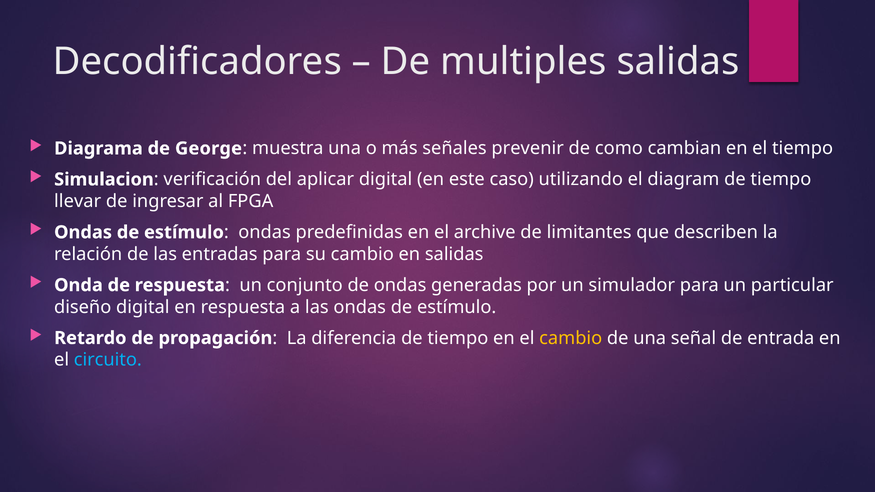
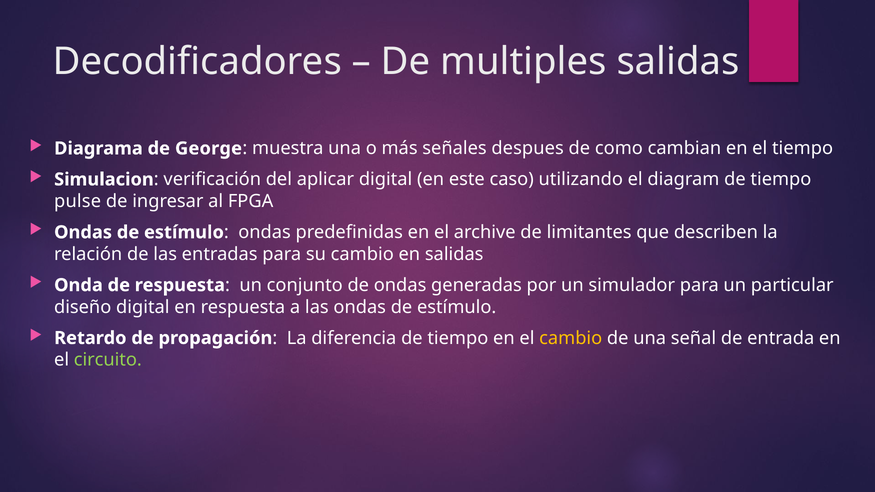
prevenir: prevenir -> despues (528, 149)
llevar: llevar -> pulse (78, 201)
circuito colour: light blue -> light green (108, 360)
